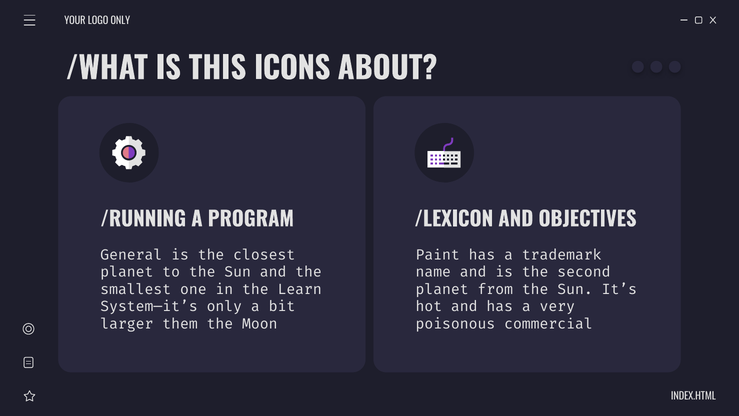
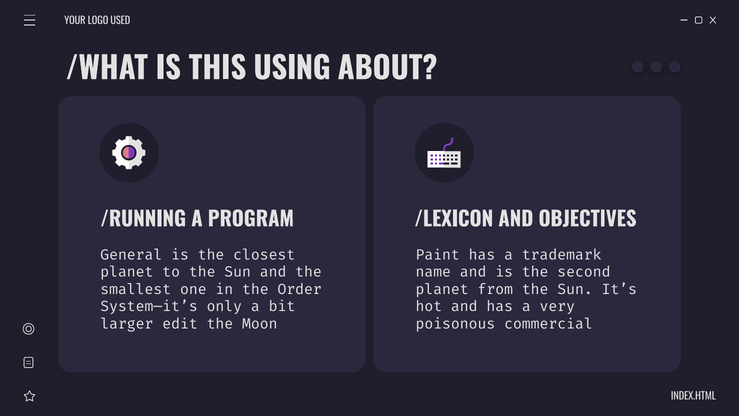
LOGO ONLY: ONLY -> USED (120, 21)
ICONS: ICONS -> USING (292, 69)
Learn: Learn -> Order (300, 289)
them: them -> edit (180, 324)
